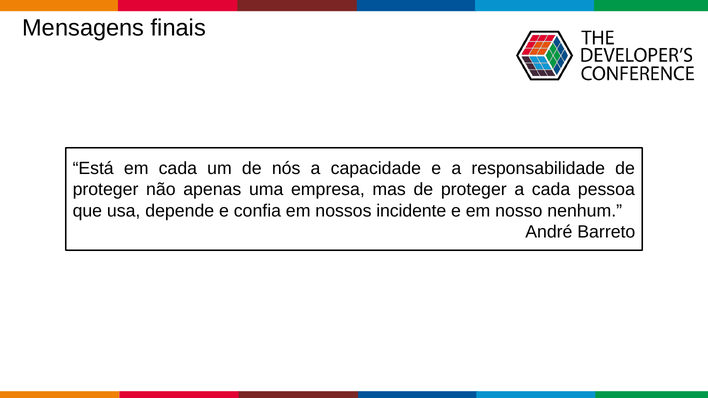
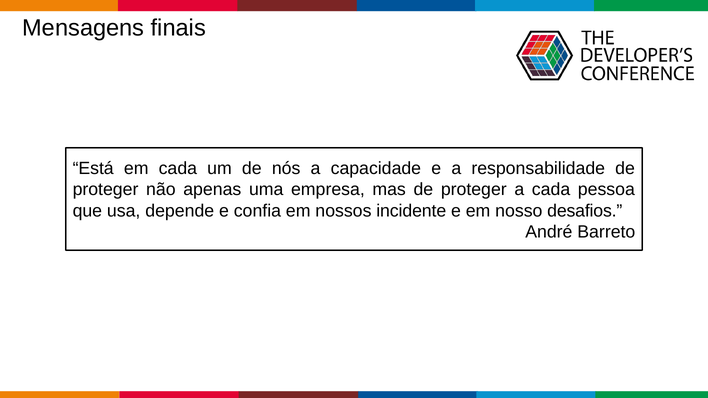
nenhum: nenhum -> desafios (585, 211)
